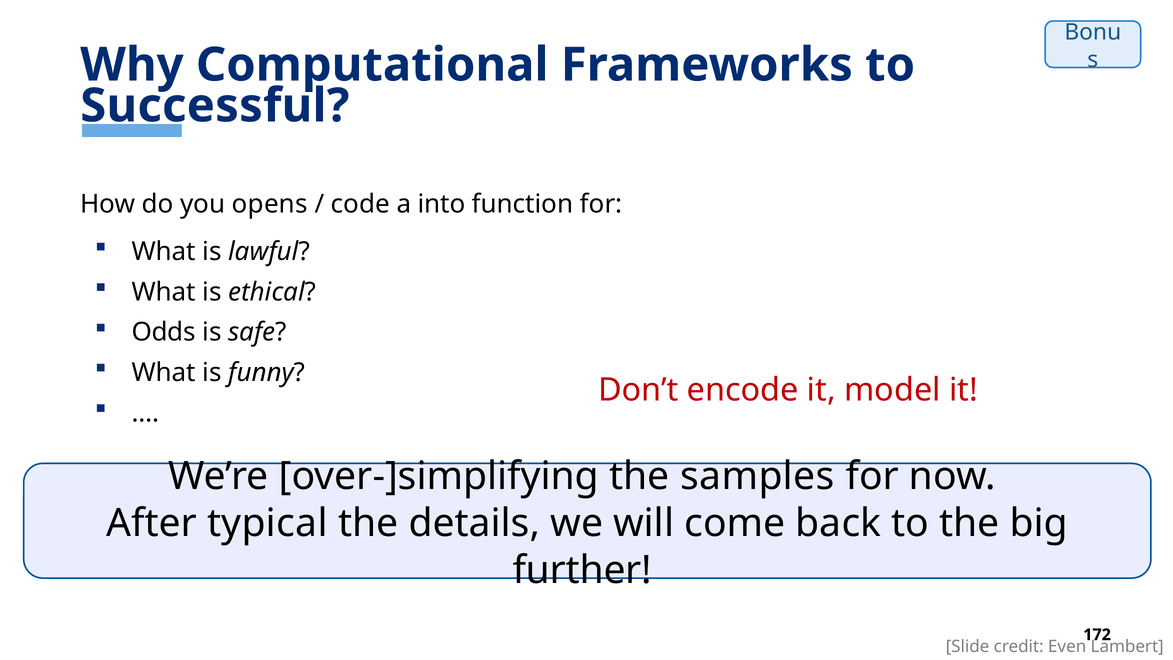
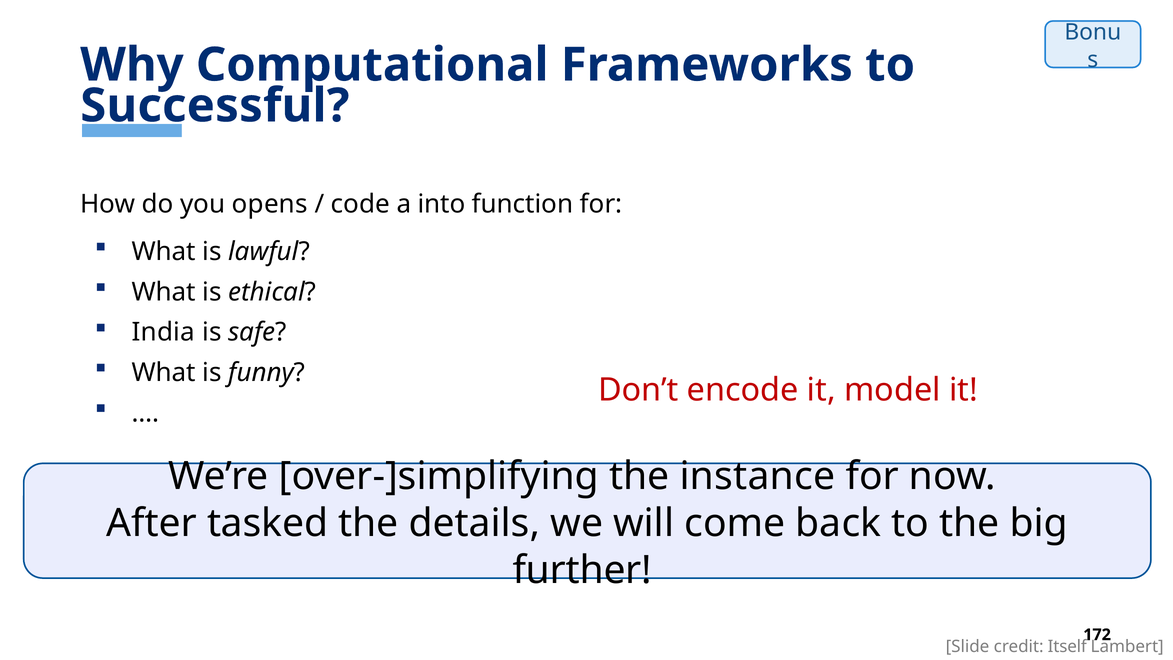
Odds: Odds -> India (163, 332)
samples: samples -> instance (757, 476)
typical: typical -> tasked (268, 523)
Even: Even -> Itself (1067, 647)
